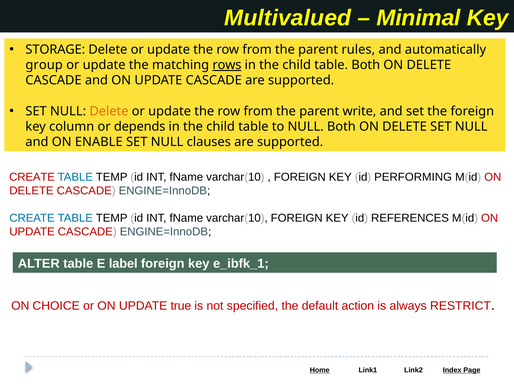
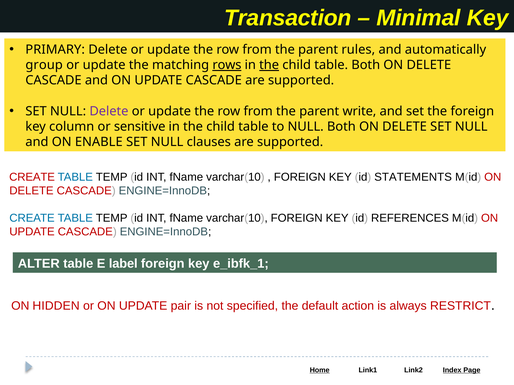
Multivalued: Multivalued -> Transaction (288, 18)
STORAGE: STORAGE -> PRIMARY (55, 50)
the underline: none -> present (269, 65)
Delete colour: orange -> purple (109, 111)
depends: depends -> sensitive (140, 127)
PERFORMING: PERFORMING -> STATEMENTS (413, 177)
CHOICE: CHOICE -> HIDDEN (56, 306)
true: true -> pair (181, 306)
